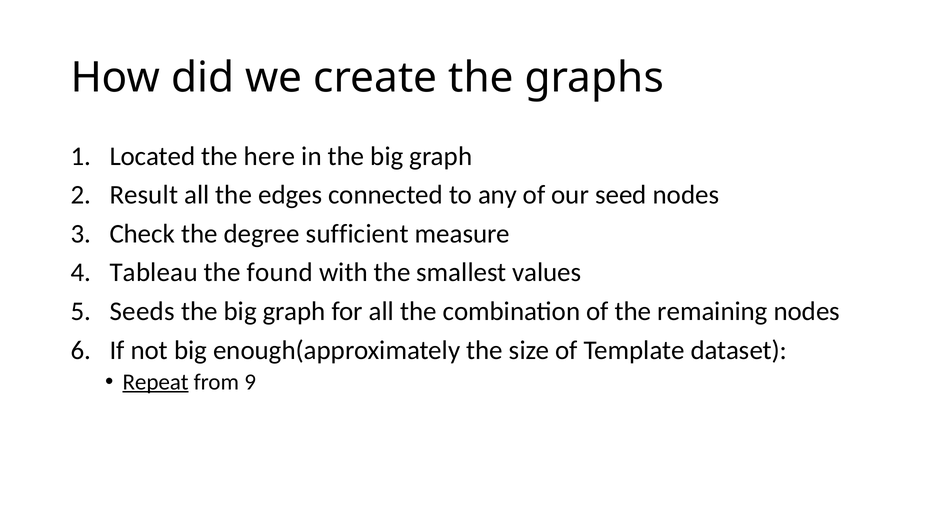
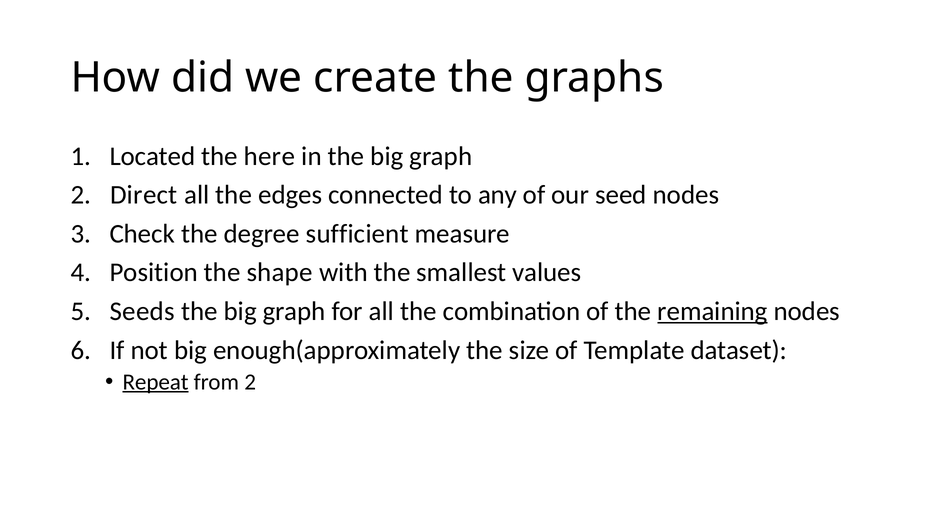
Result: Result -> Direct (144, 195)
Tableau: Tableau -> Position (154, 273)
found: found -> shape (280, 273)
remaining underline: none -> present (712, 312)
from 9: 9 -> 2 (250, 382)
